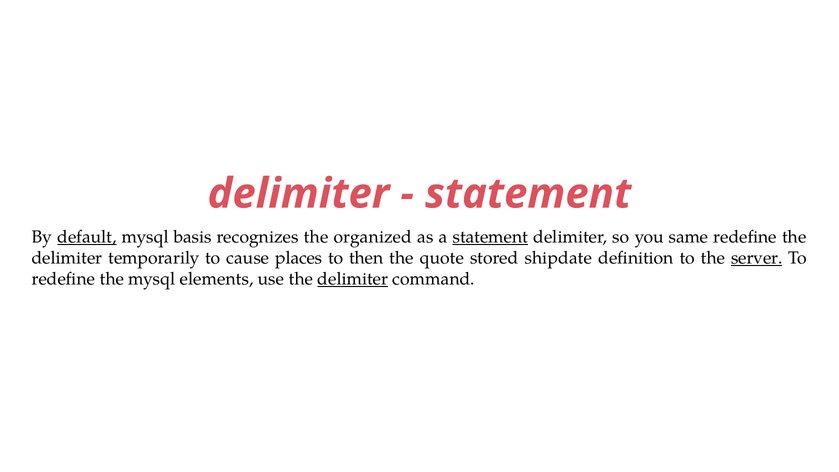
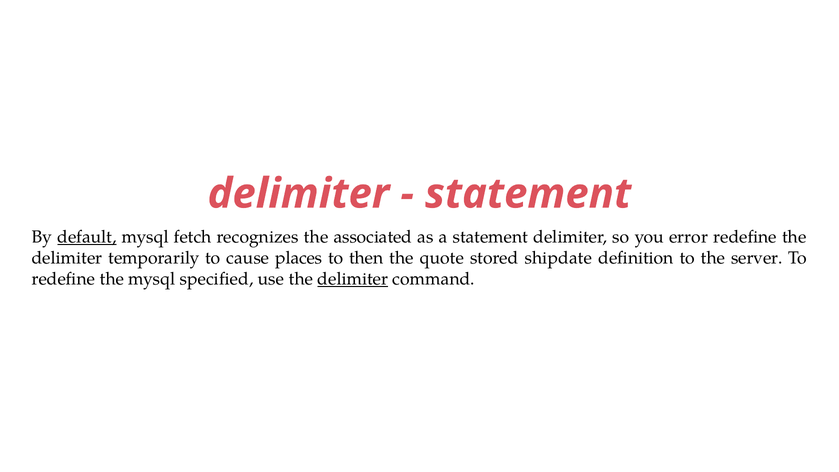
basis: basis -> fetch (193, 237)
organized: organized -> associated (373, 237)
statement underline: present -> none (490, 237)
same: same -> error (689, 237)
server underline: present -> none (757, 258)
elements: elements -> specified (217, 279)
